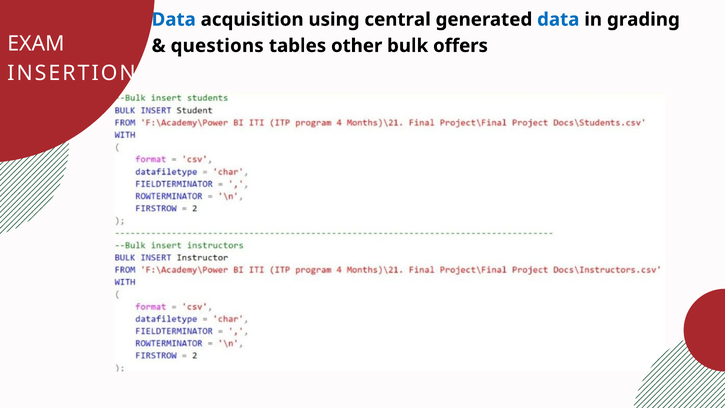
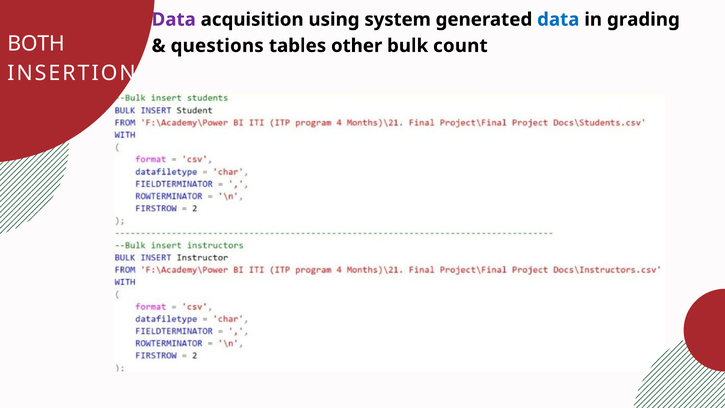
Data colour: blue -> purple (174, 20)
central: central -> system (398, 20)
EXAM: EXAM -> BOTH (36, 44)
offers: offers -> count (460, 46)
